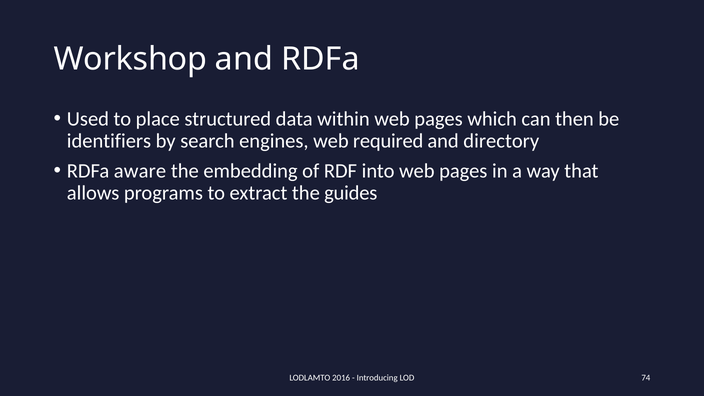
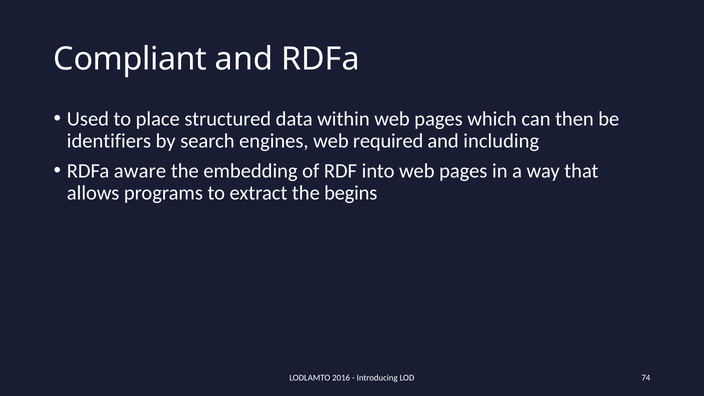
Workshop: Workshop -> Compliant (130, 59)
directory: directory -> including (501, 141)
guides: guides -> begins (351, 193)
